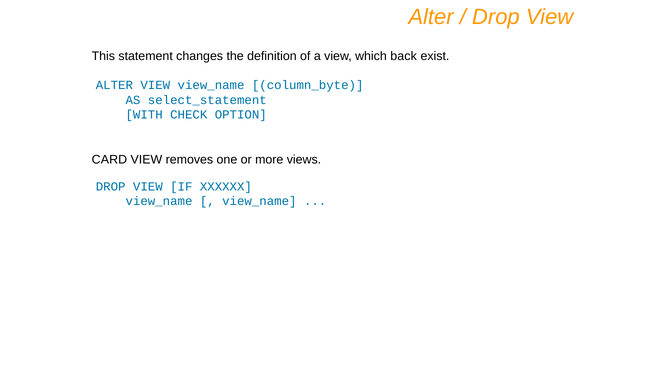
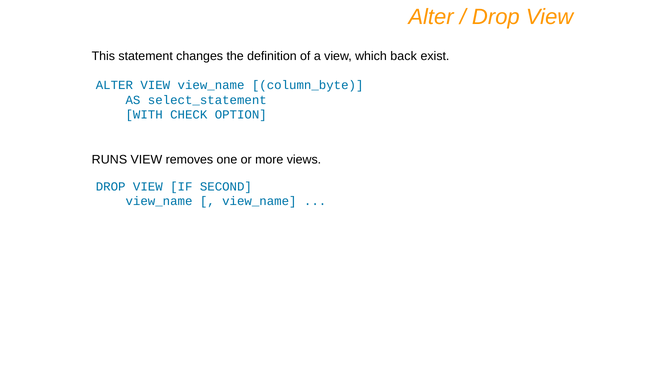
CARD: CARD -> RUNS (109, 159)
XXXXXX: XXXXXX -> SECOND (226, 186)
